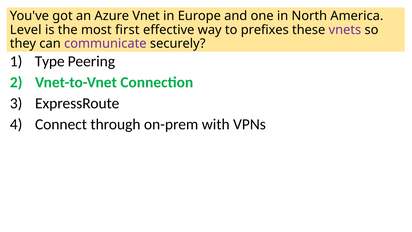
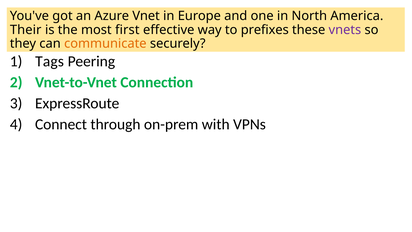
Level: Level -> Their (26, 30)
communicate colour: purple -> orange (105, 44)
Type: Type -> Tags (50, 61)
